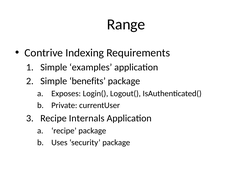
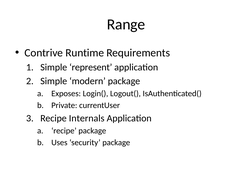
Indexing: Indexing -> Runtime (85, 53)
examples: examples -> represent (91, 67)
benefits: benefits -> modern (87, 81)
